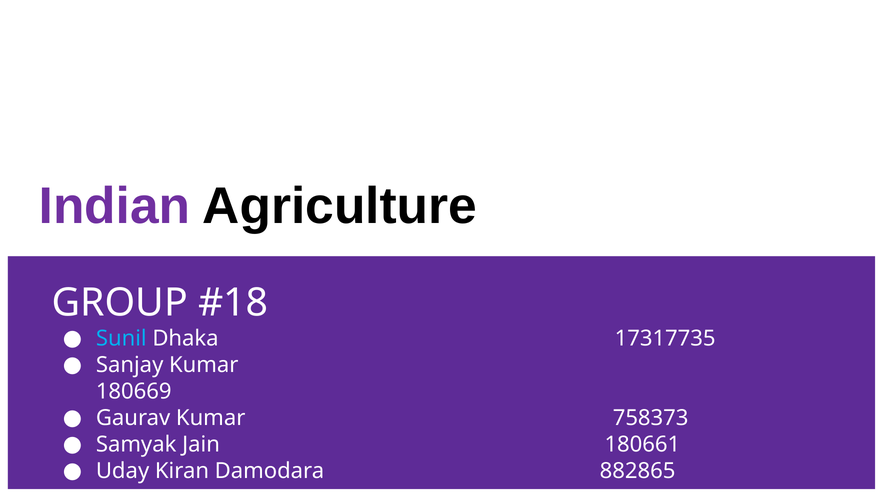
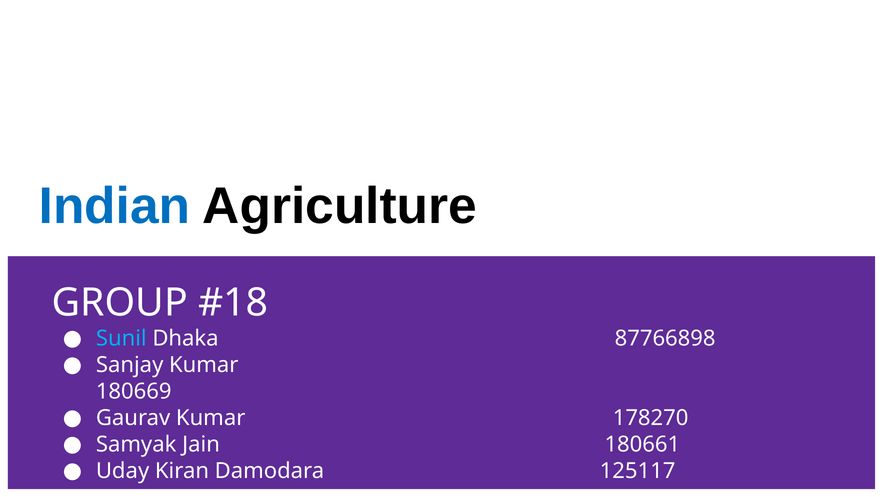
Indian colour: purple -> blue (114, 206)
17317735: 17317735 -> 87766898 (665, 338)
758373: 758373 -> 178270 (651, 418)
882865: 882865 -> 125117 (638, 471)
